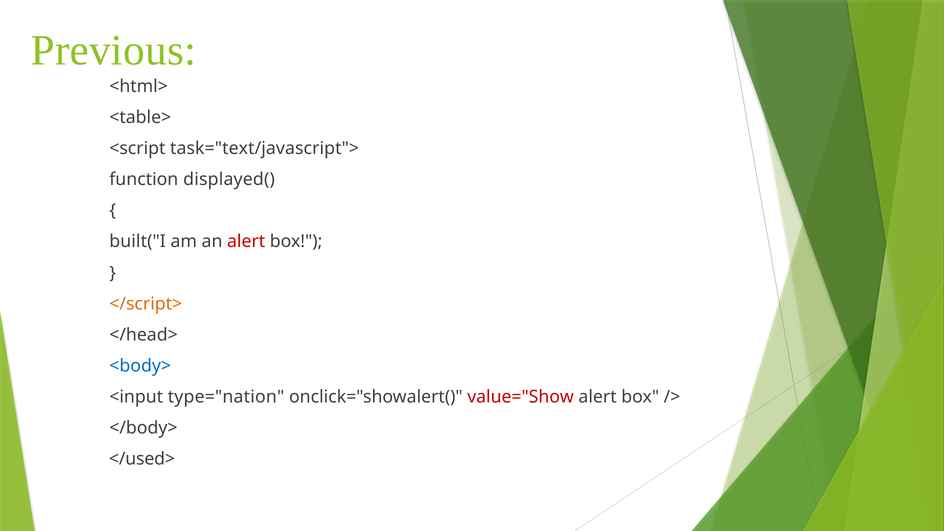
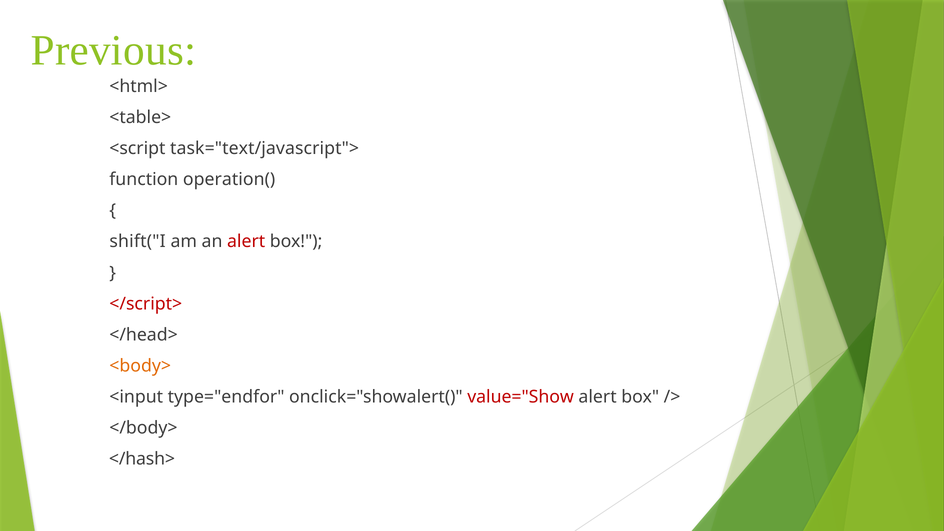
displayed(: displayed( -> operation( (229, 179)
built("I: built("I -> shift("I (138, 242)
</script> colour: orange -> red (146, 304)
<body> colour: blue -> orange (140, 366)
type="nation: type="nation -> type="endfor (226, 397)
</used>: </used> -> </hash> (142, 459)
